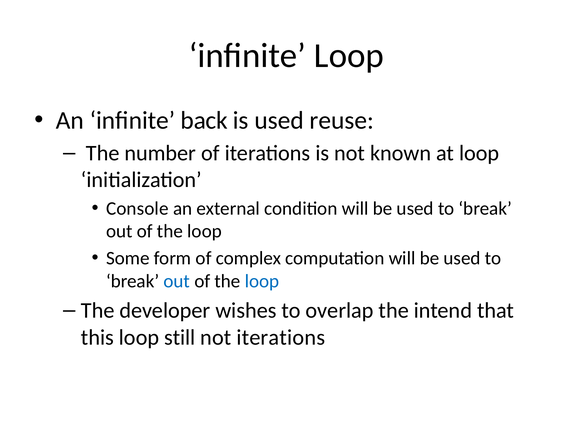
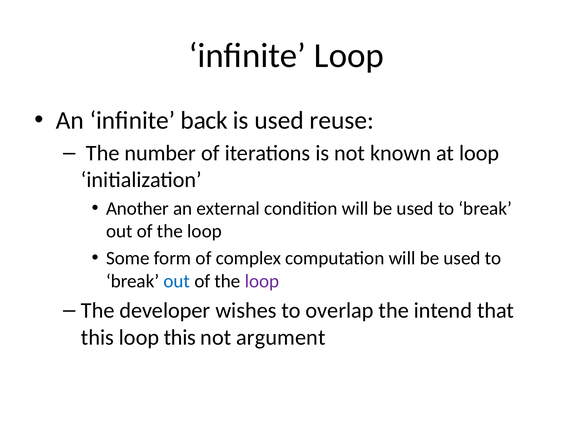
Console: Console -> Another (137, 208)
loop colour: blue -> purple (262, 281)
loop still: still -> this (180, 337)
not iterations: iterations -> argument (281, 337)
